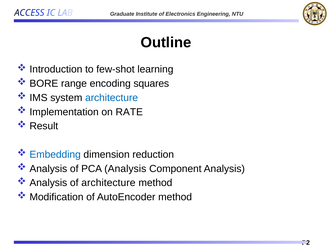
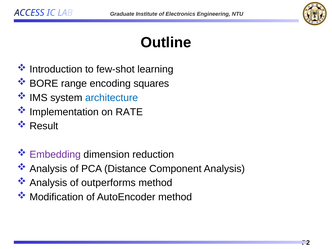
Embedding colour: blue -> purple (55, 154)
PCA Analysis: Analysis -> Distance (125, 169)
of architecture: architecture -> outperforms (108, 183)
